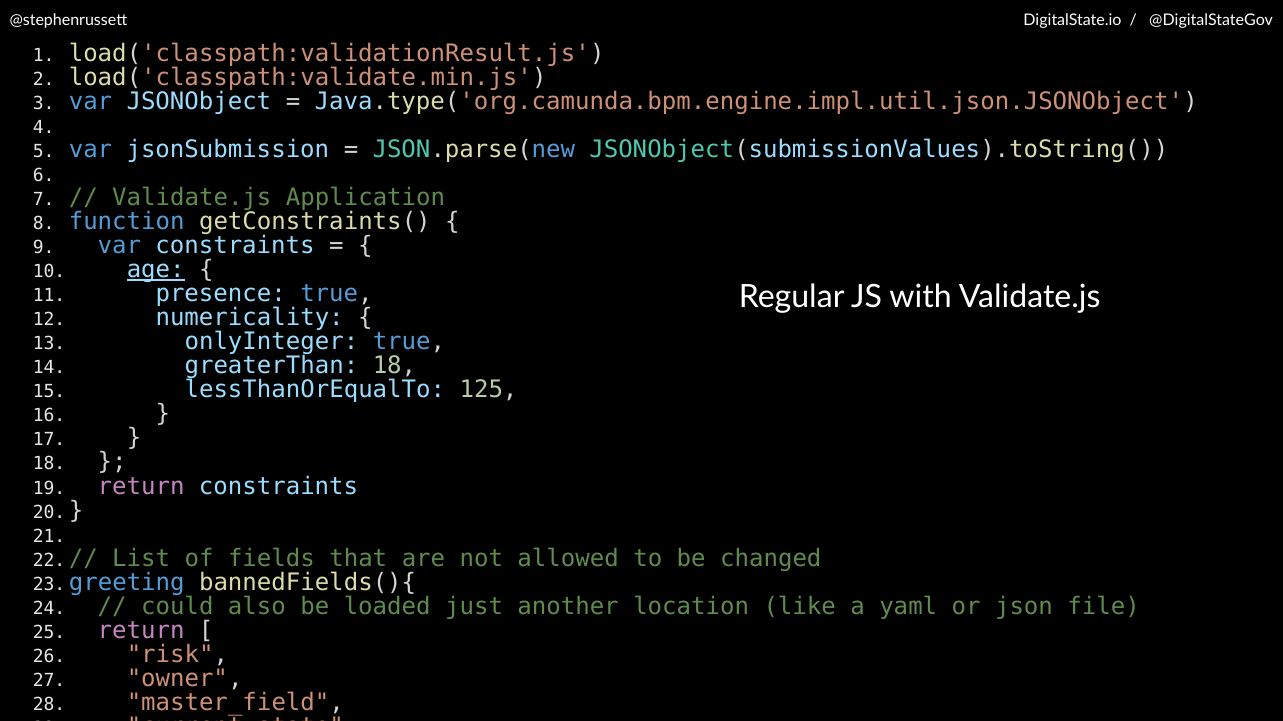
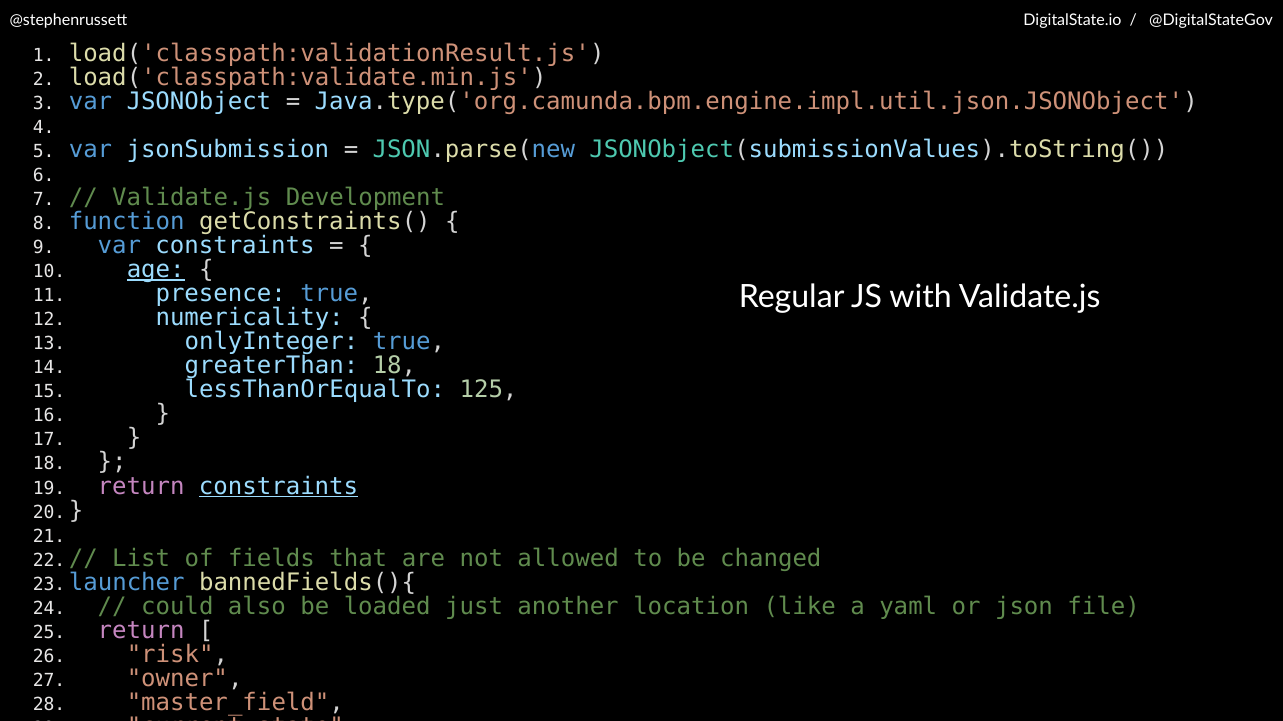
Application: Application -> Development (366, 198)
constraints underline: none -> present (279, 487)
greeting: greeting -> launcher (127, 583)
